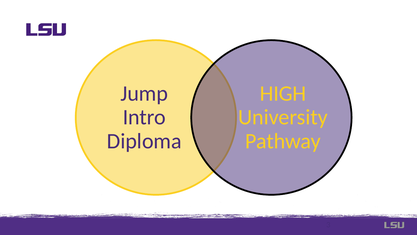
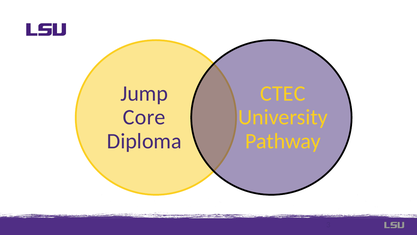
HIGH: HIGH -> CTEC (283, 93)
Intro: Intro -> Core (144, 117)
